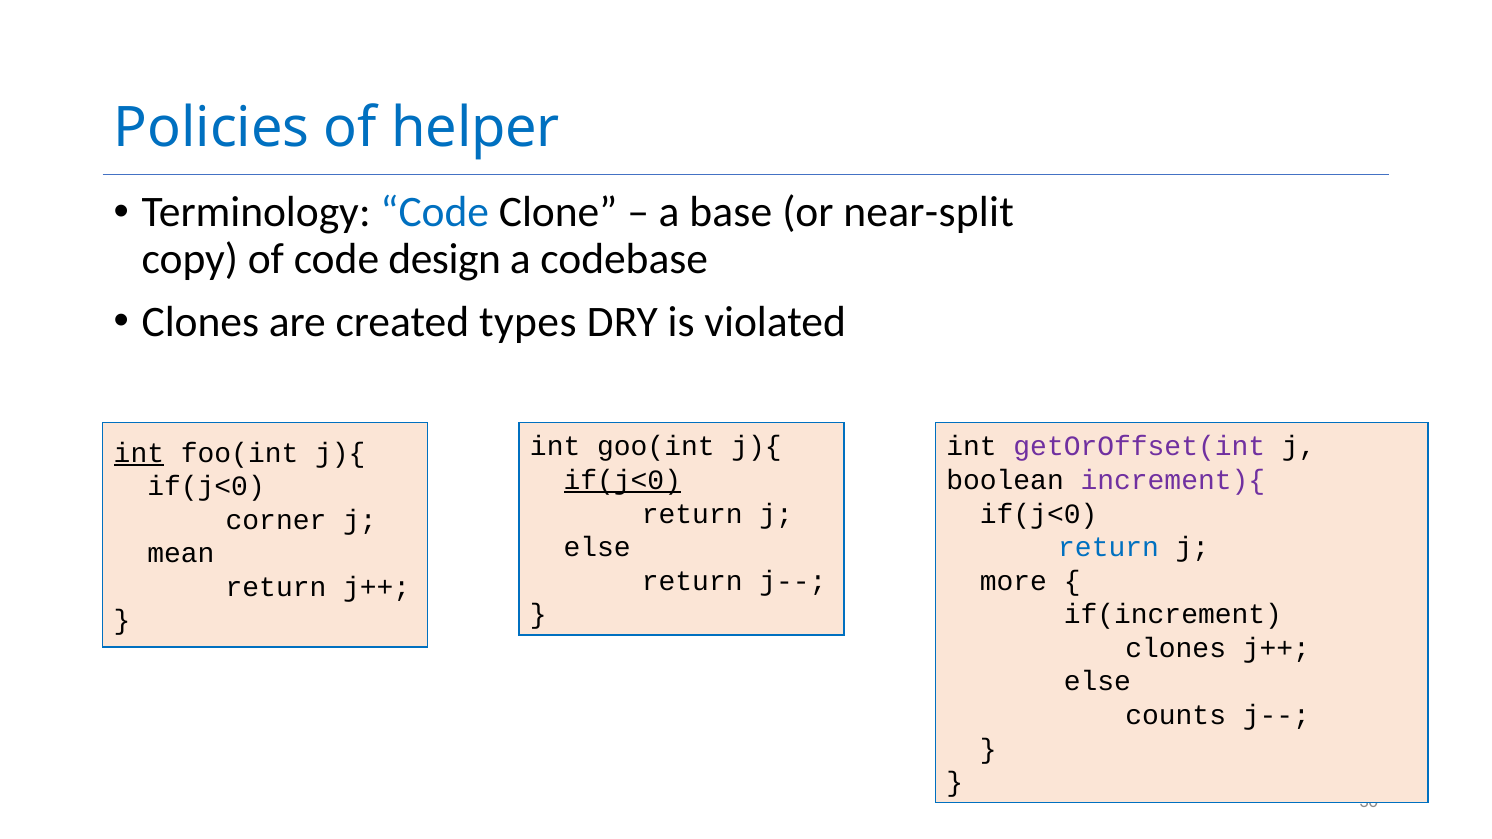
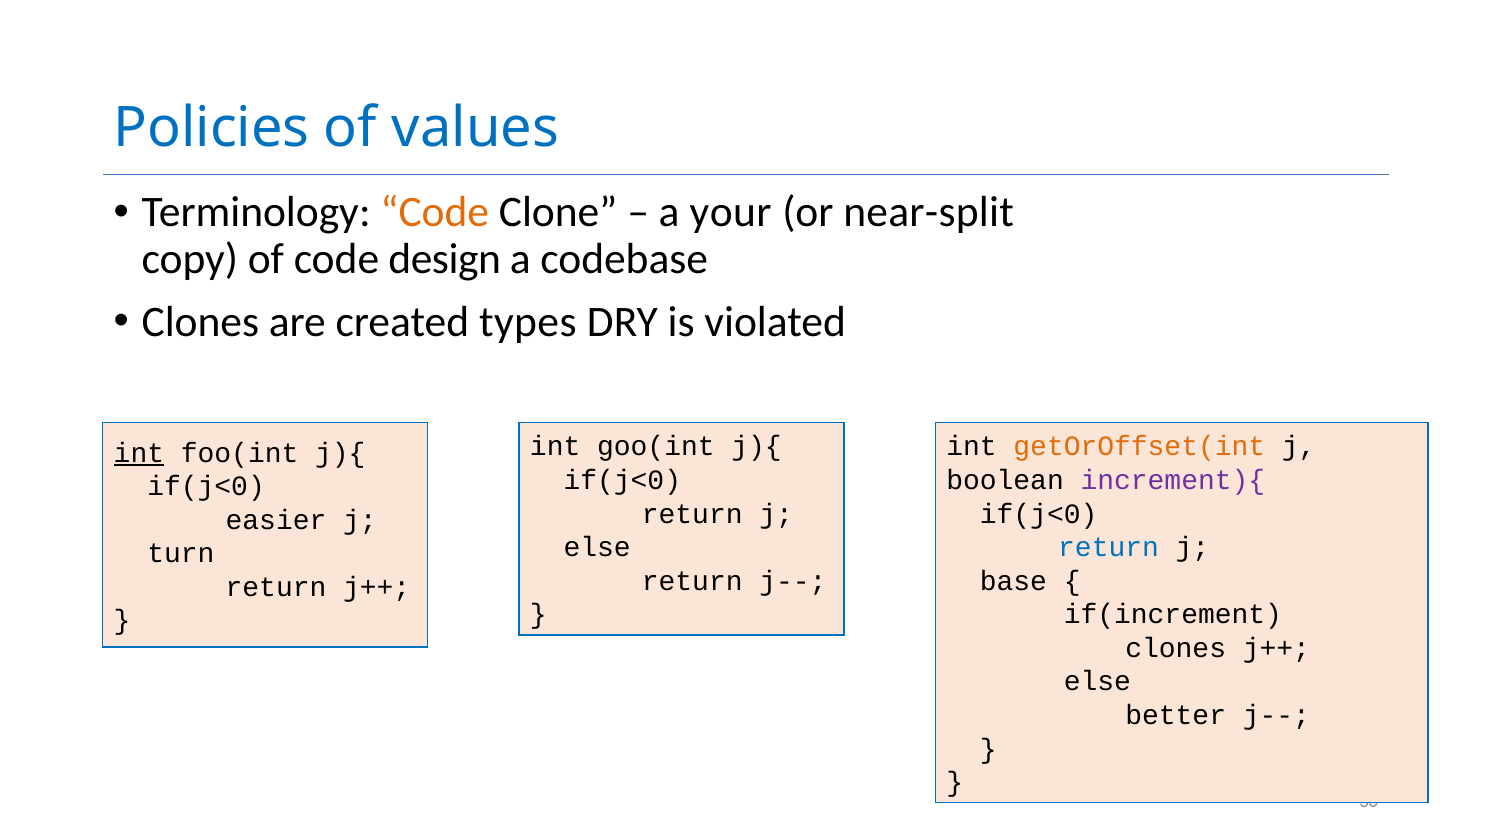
helper: helper -> values (475, 128)
Code colour: blue -> orange (435, 212)
base: base -> your (731, 212)
getOrOffset(int colour: purple -> orange (1139, 447)
if(j<0 underline: present -> none (622, 480)
corner: corner -> easier (276, 520)
mean: mean -> turn (181, 554)
more: more -> base (1013, 581)
counts: counts -> better (1176, 715)
